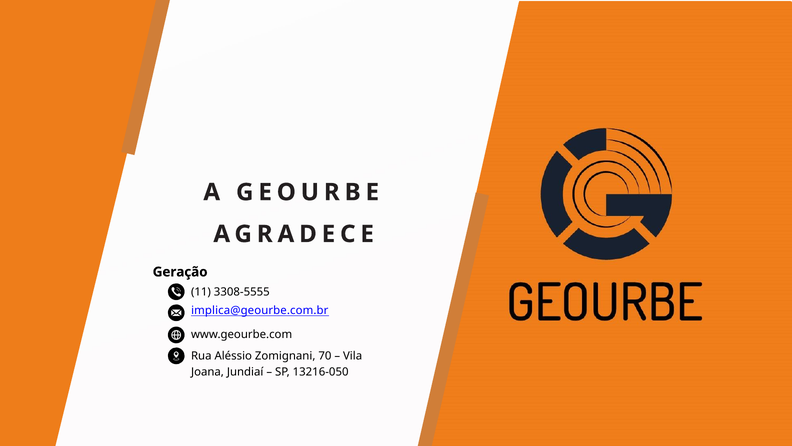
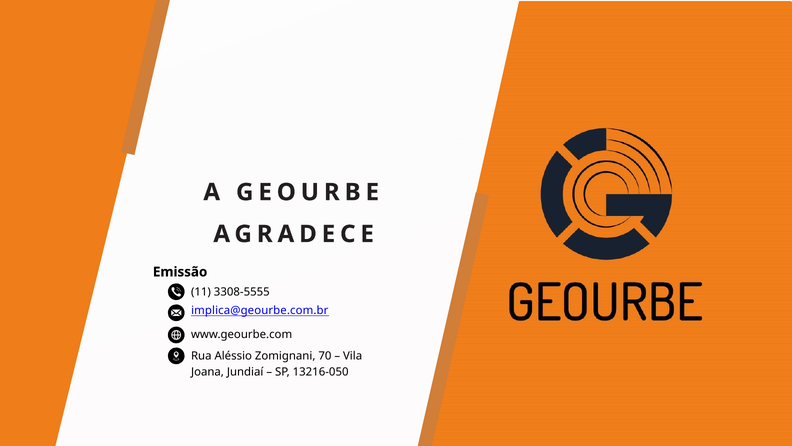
Geração: Geração -> Emissão (180, 272)
